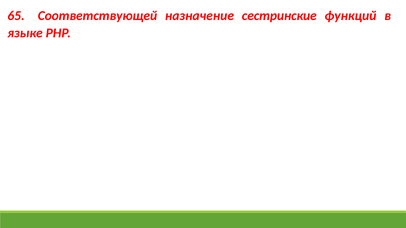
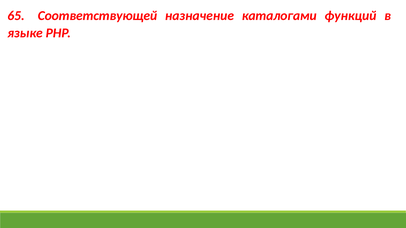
сестринские: сестринские -> каталогами (279, 16)
